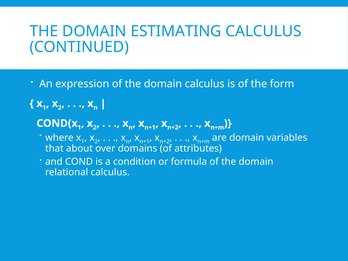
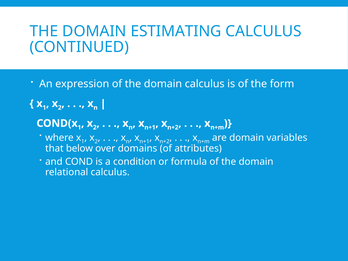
about: about -> below (79, 148)
